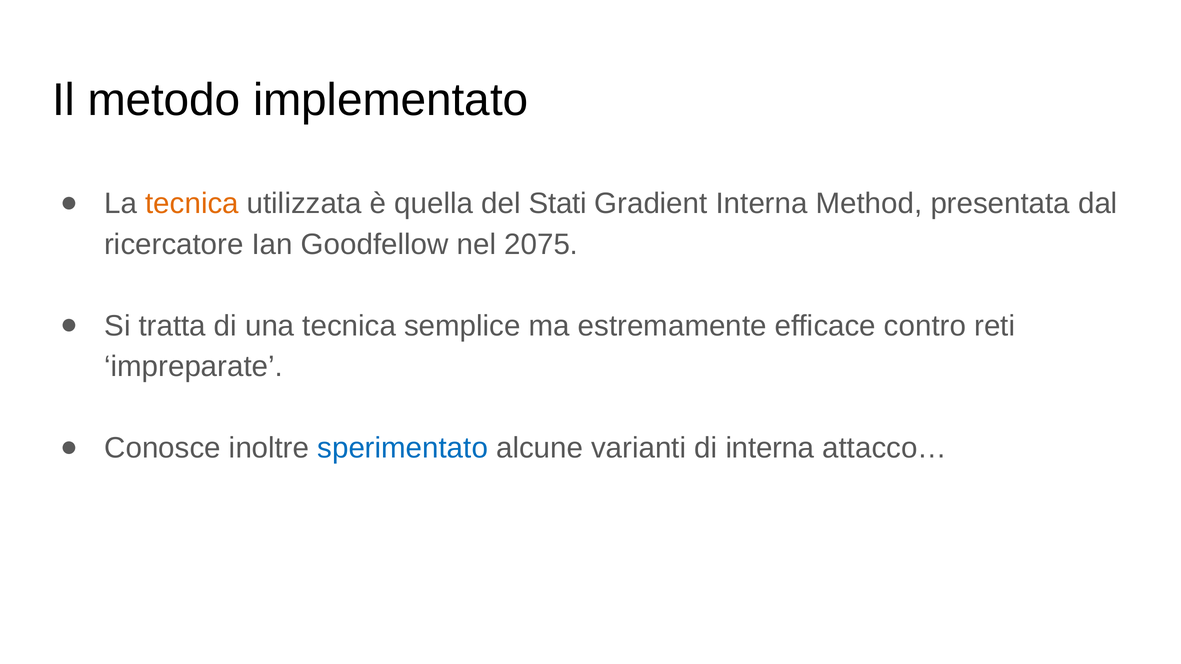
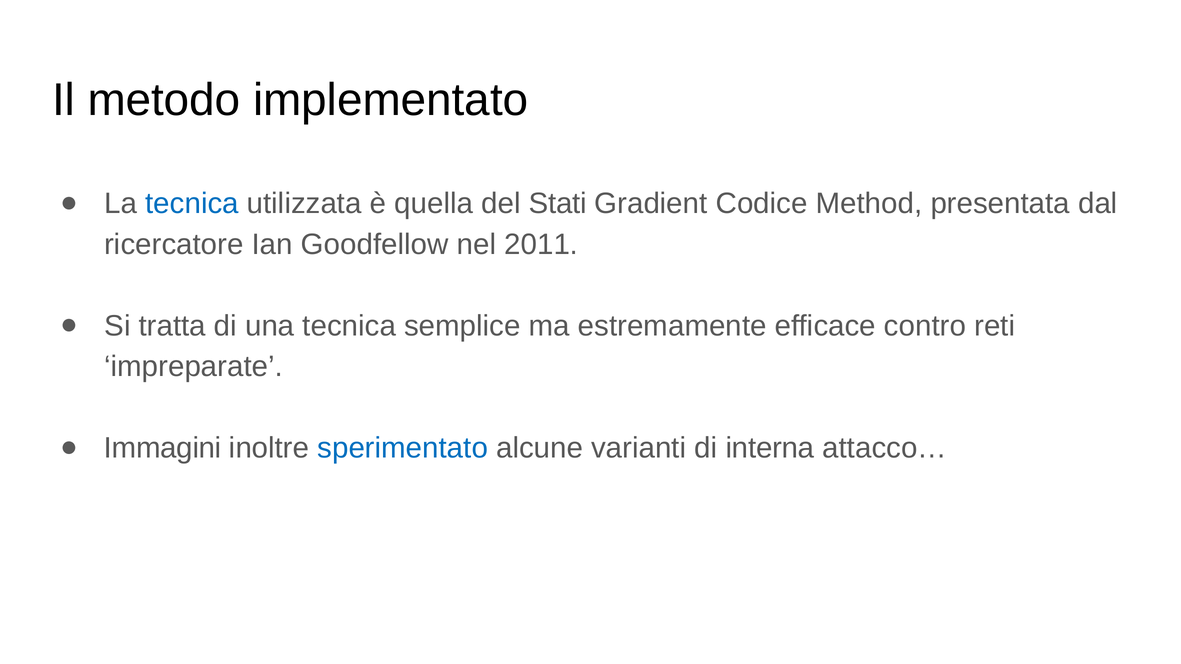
tecnica colour: orange -> blue (192, 204)
Gradient Interna: Interna -> Codice (762, 204)
2075: 2075 -> 2011 (541, 244)
Conosce: Conosce -> Immagini (163, 448)
